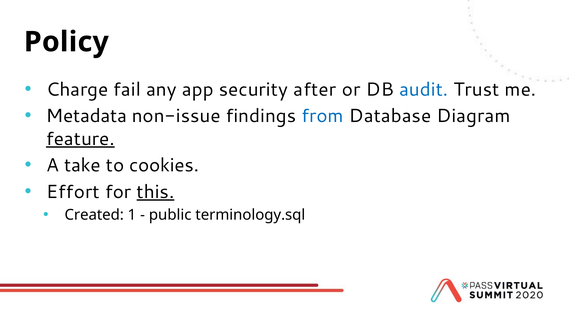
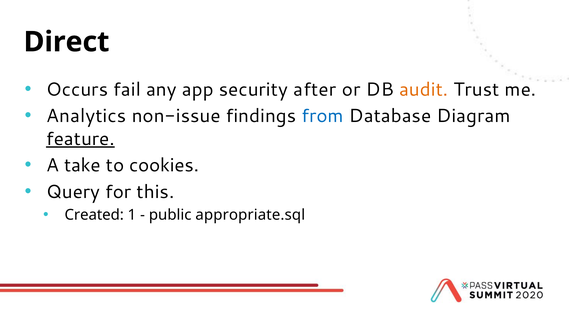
Policy: Policy -> Direct (67, 42)
Charge: Charge -> Occurs (77, 89)
audit colour: blue -> orange (424, 89)
Metadata: Metadata -> Analytics (86, 116)
Effort: Effort -> Query (73, 192)
this underline: present -> none (155, 192)
terminology.sql: terminology.sql -> appropriate.sql (250, 215)
